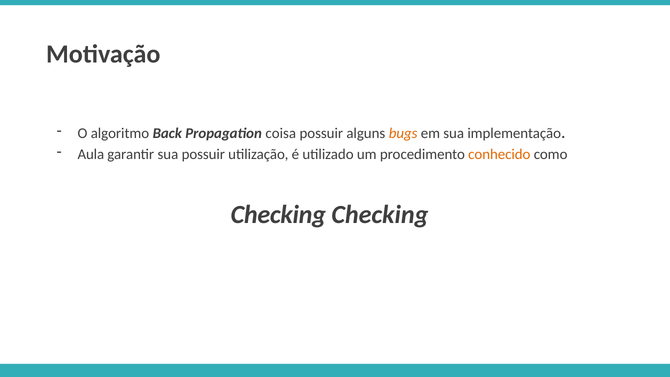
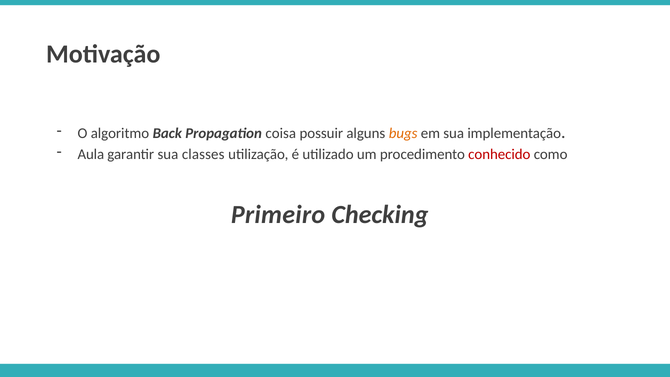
sua possuir: possuir -> classes (203, 154)
conhecido colour: orange -> red (499, 154)
Checking: Checking -> Primeiro (278, 215)
